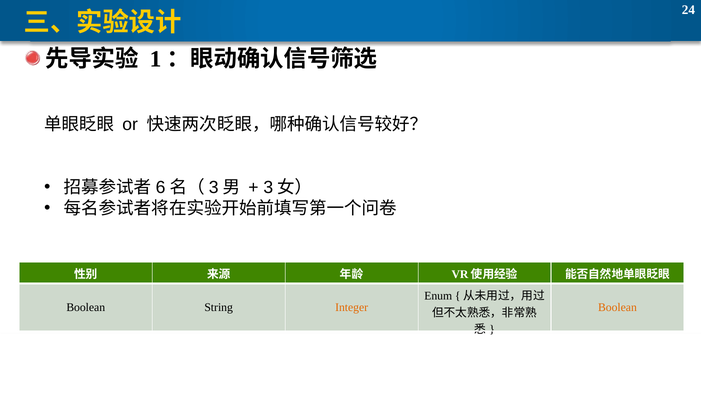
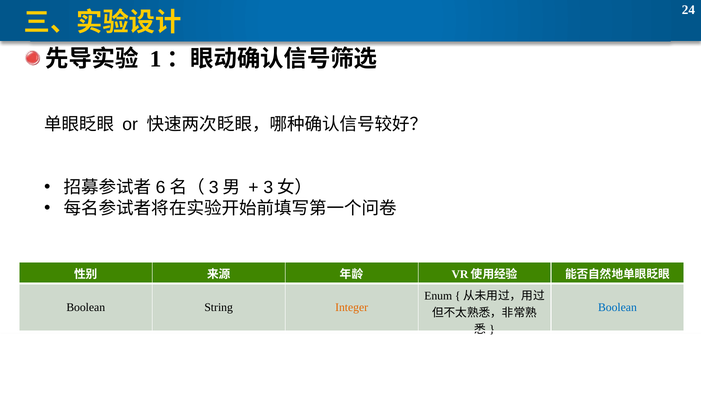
Boolean colour: orange -> blue (617, 308)
